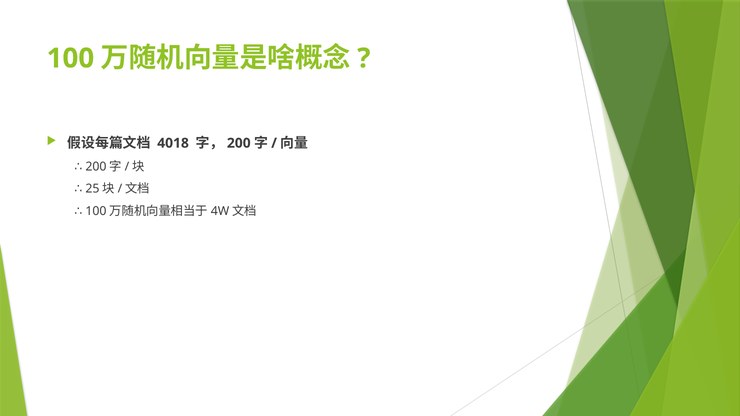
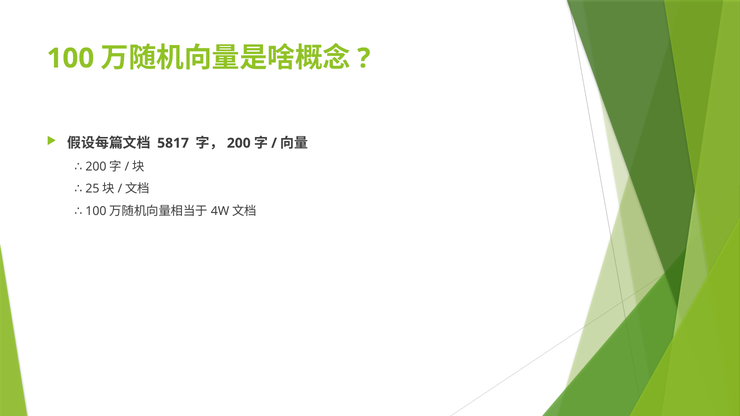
4018: 4018 -> 5817 (173, 143)
